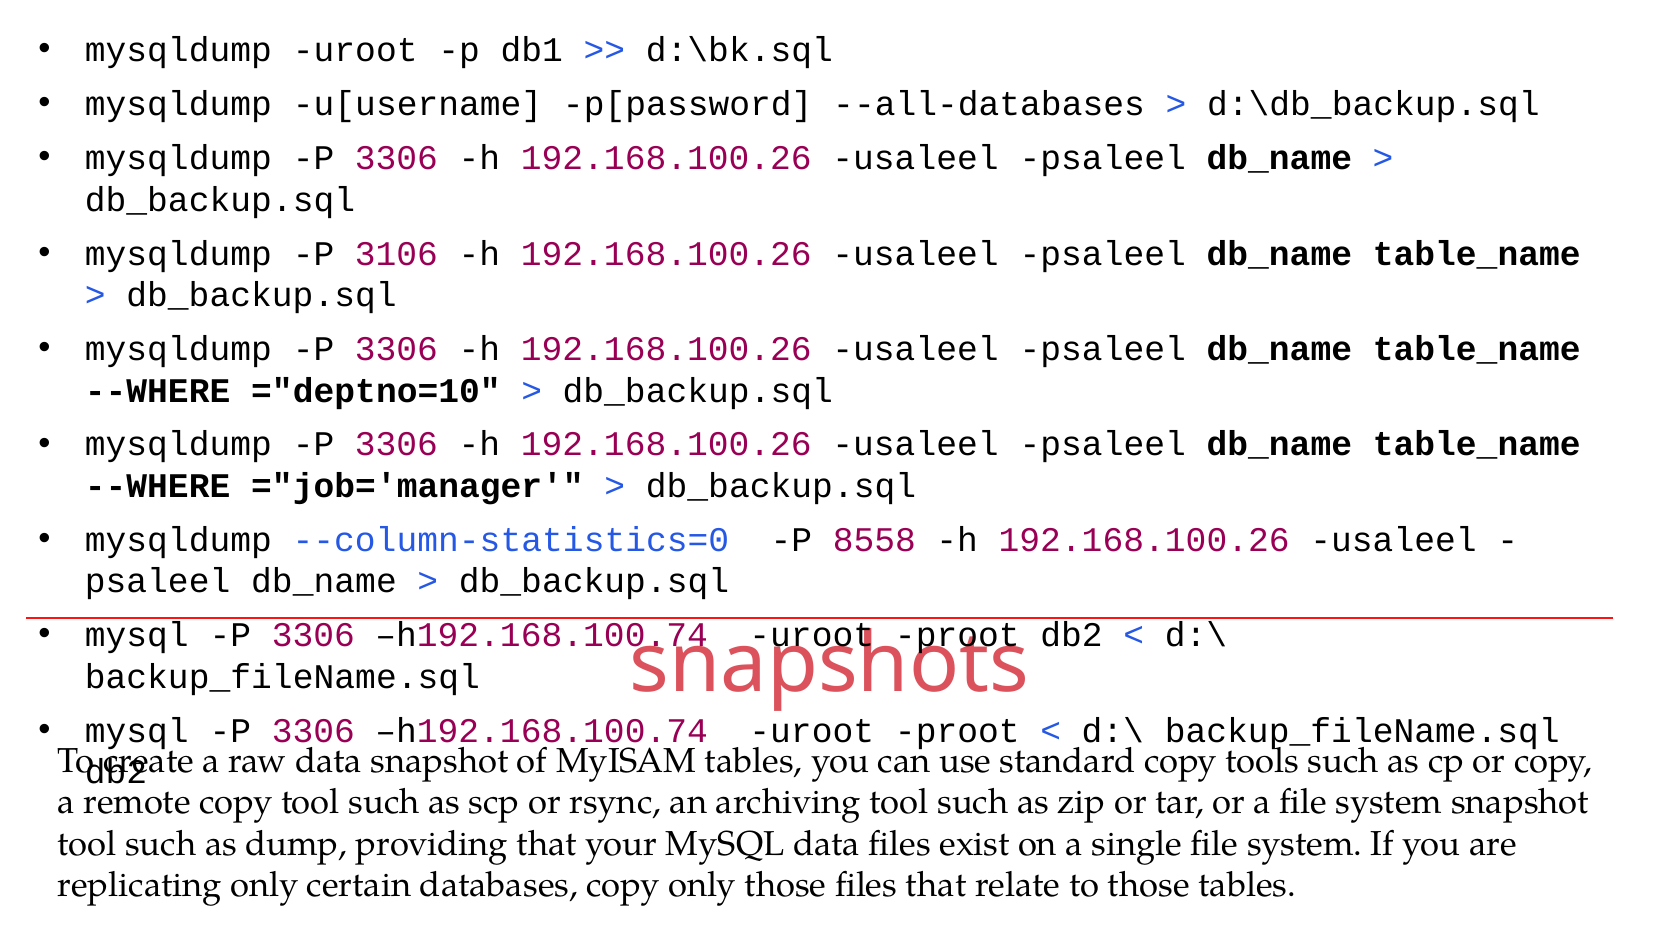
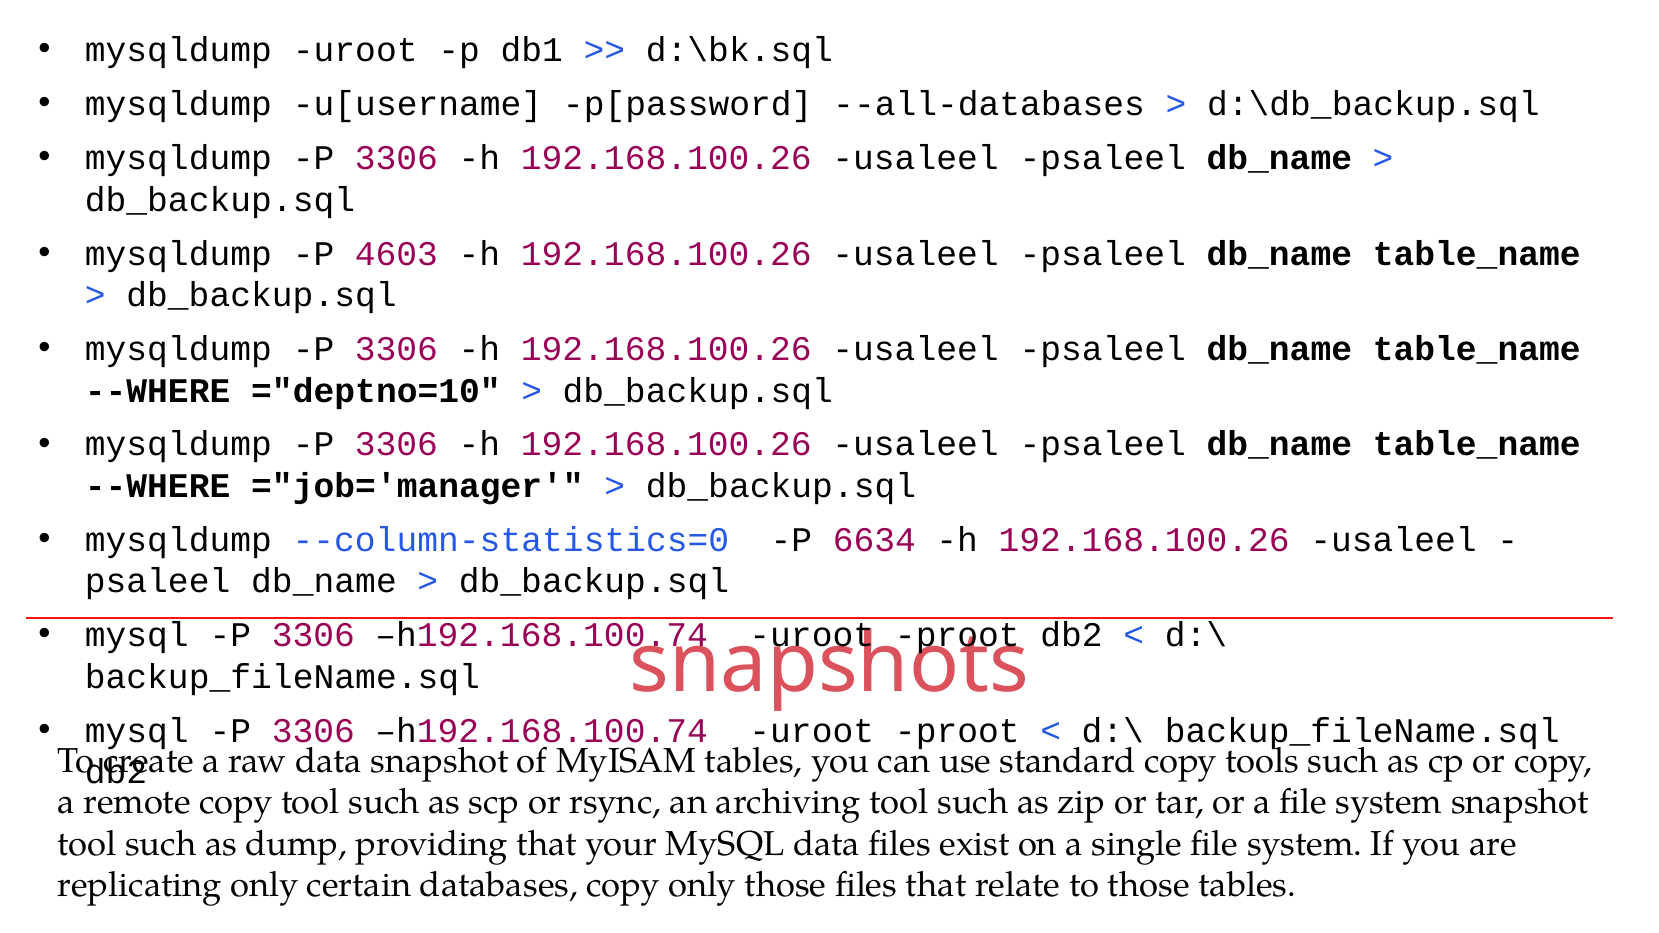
3106: 3106 -> 4603 (396, 254)
8558: 8558 -> 6634 (874, 540)
